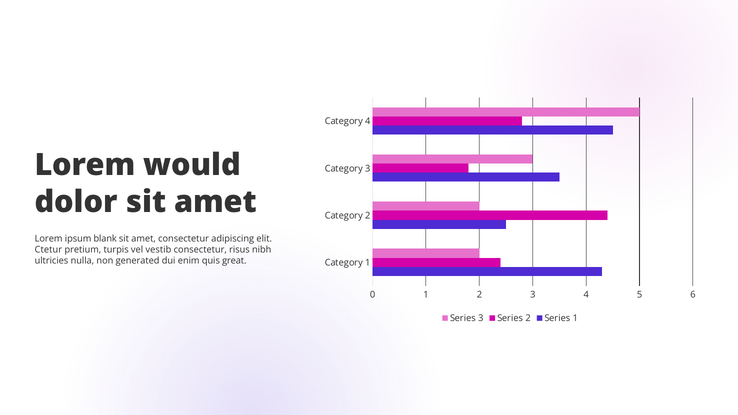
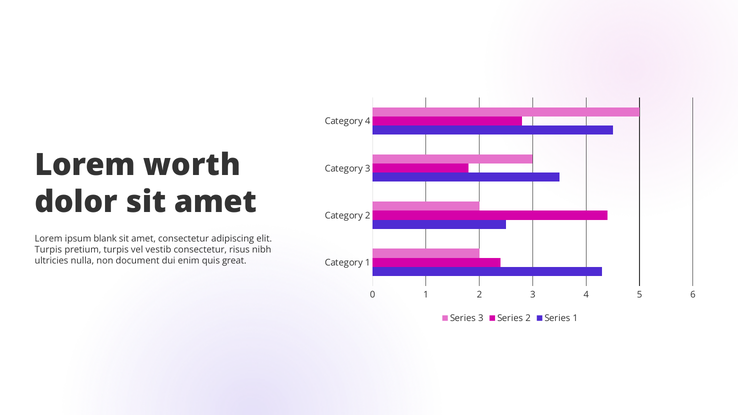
would: would -> worth (192, 165)
Ctetur: Ctetur -> Turpis (48, 250)
generated: generated -> document (138, 261)
